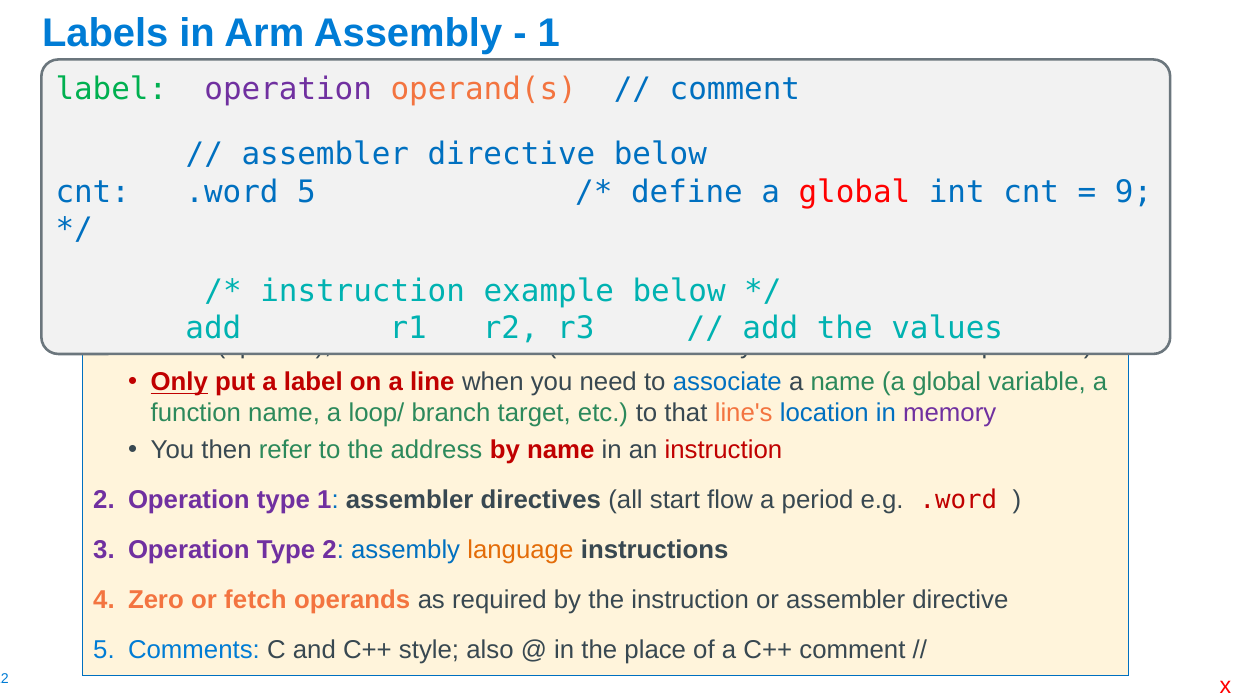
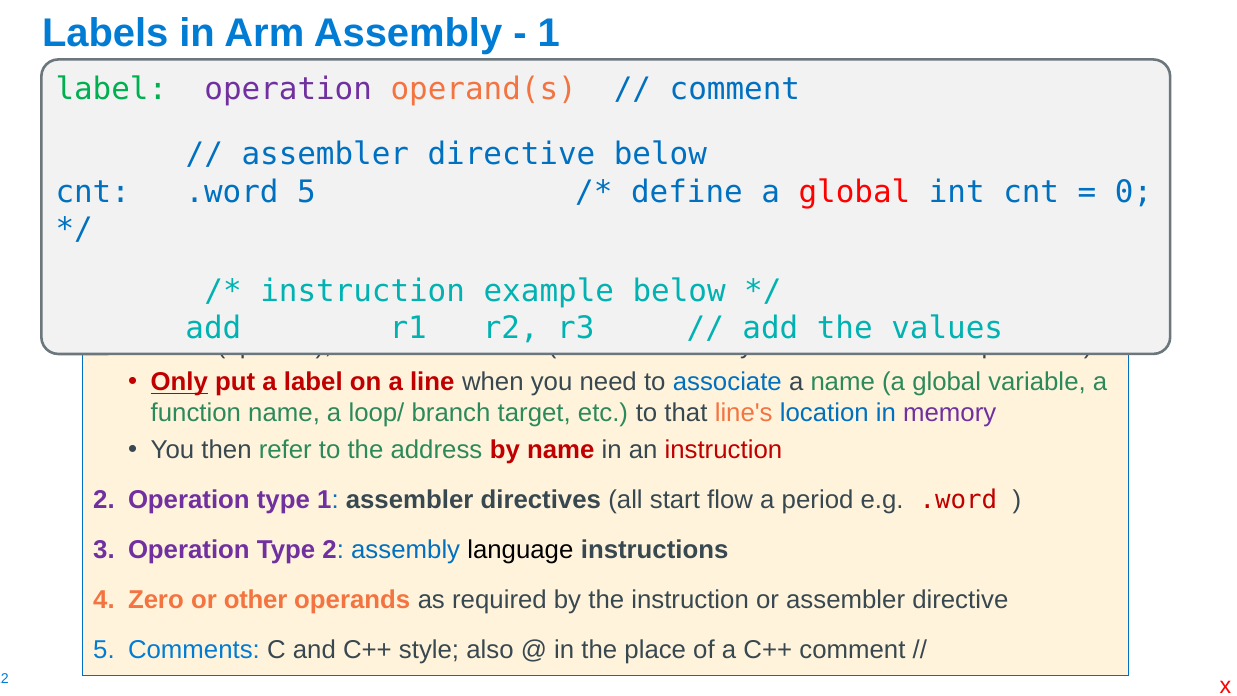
9: 9 -> 0 (1134, 192)
language colour: orange -> black (520, 550)
fetch: fetch -> other (256, 600)
